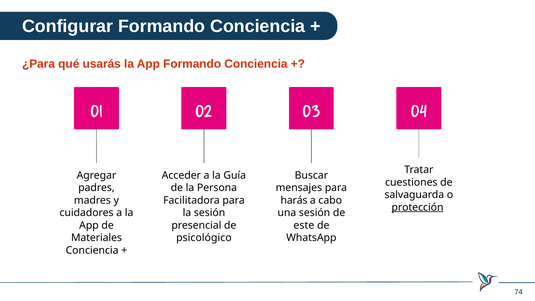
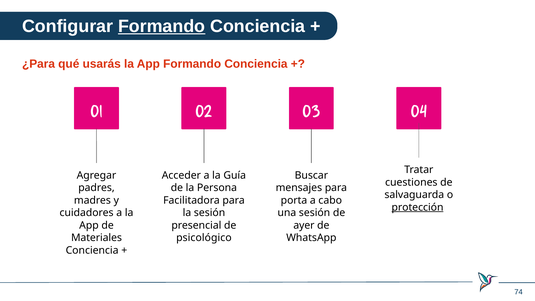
Formando underline: none -> present (162, 26)
harás: harás -> porta (294, 200)
este: este -> ayer (304, 225)
